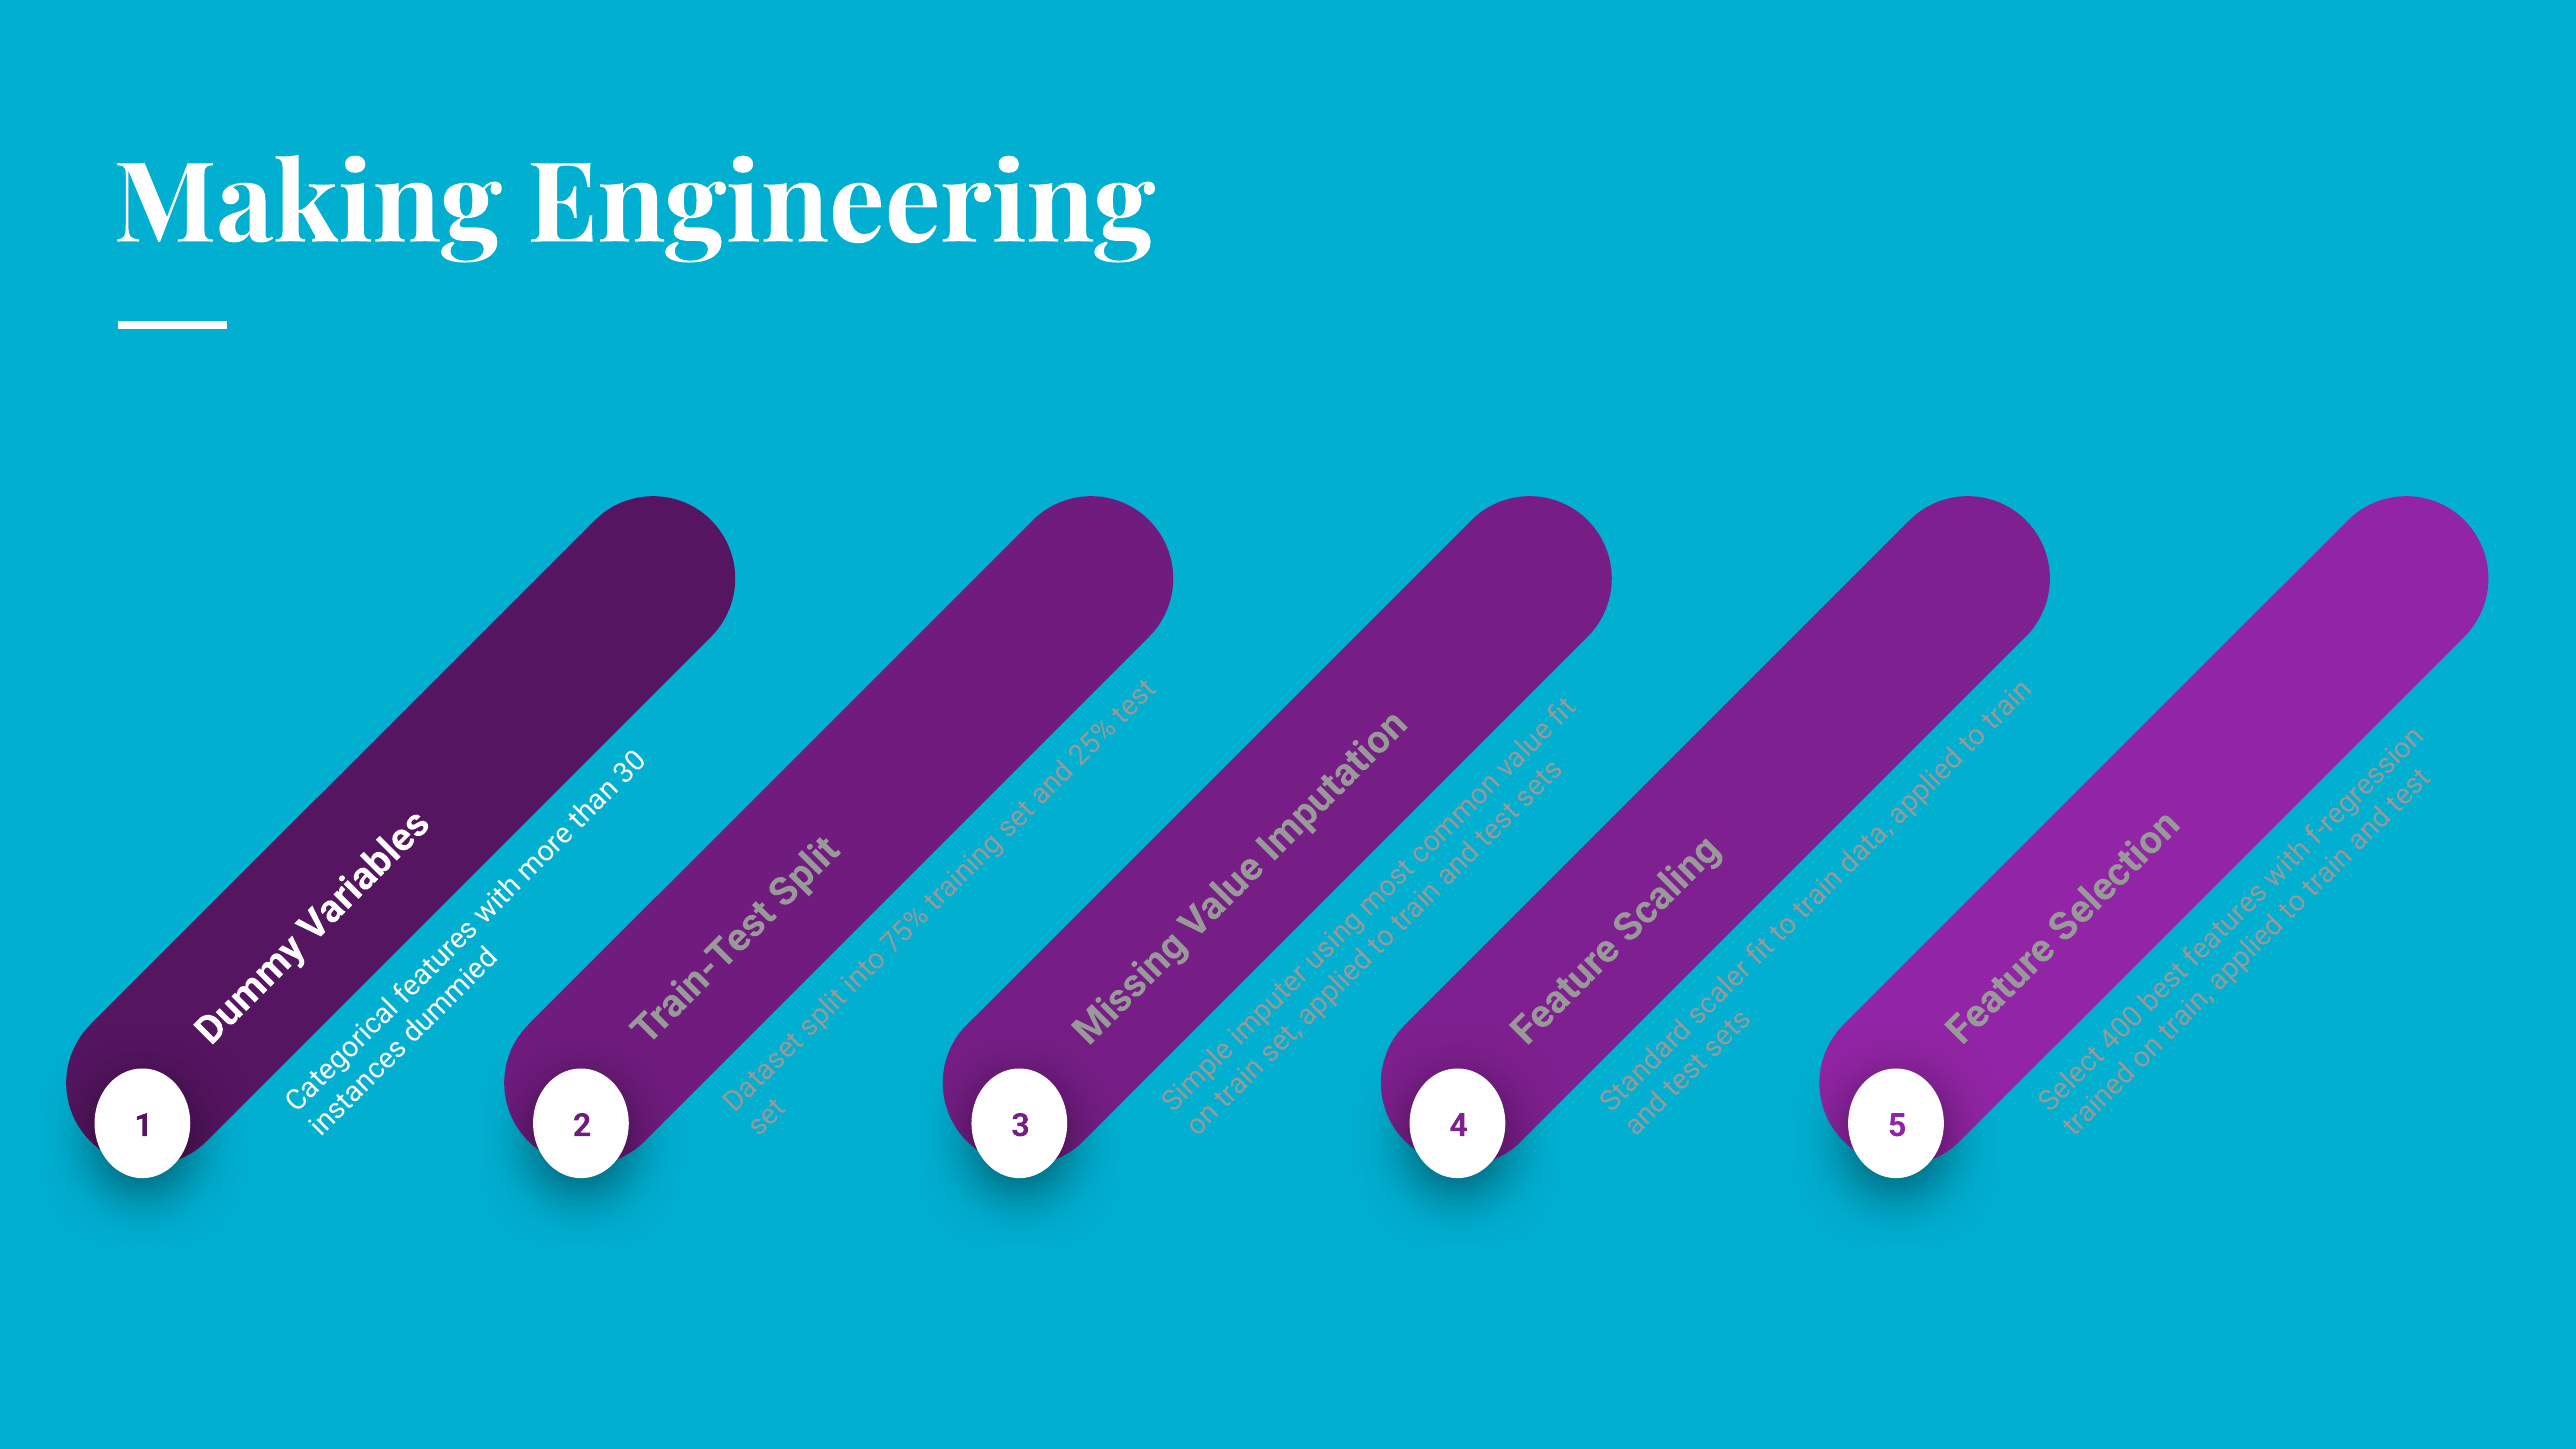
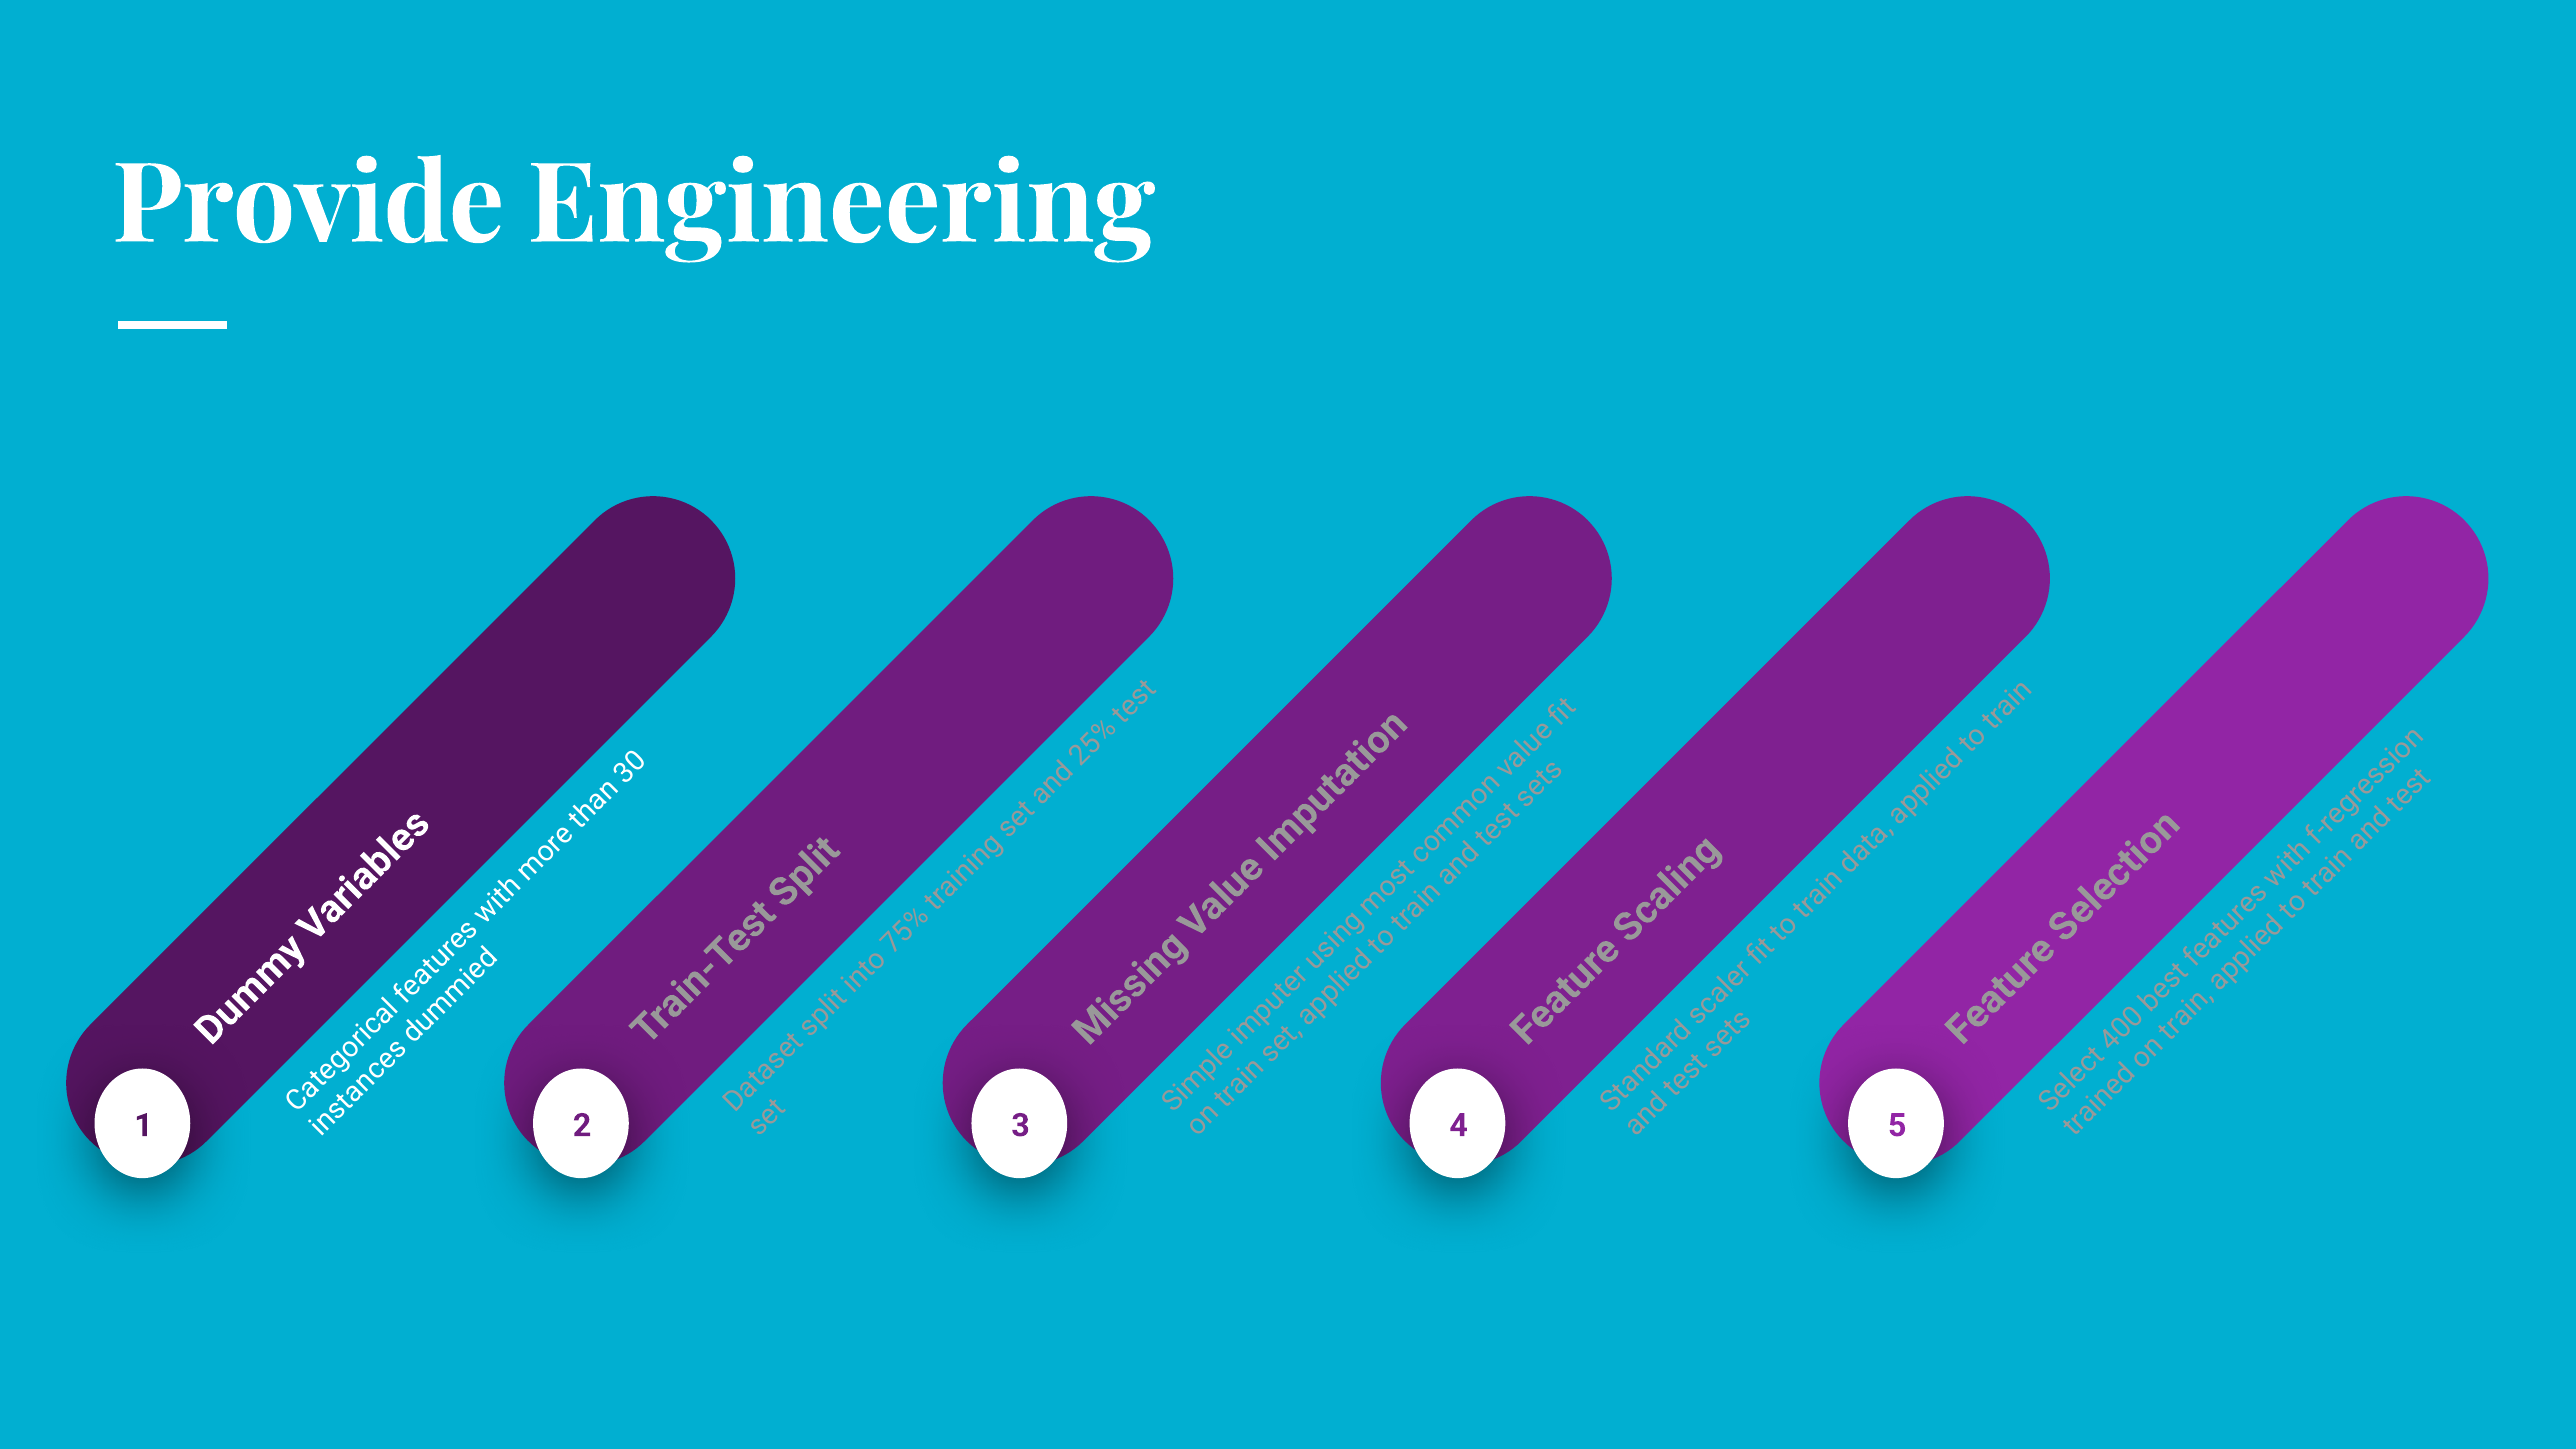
Making: Making -> Provide (308, 205)
